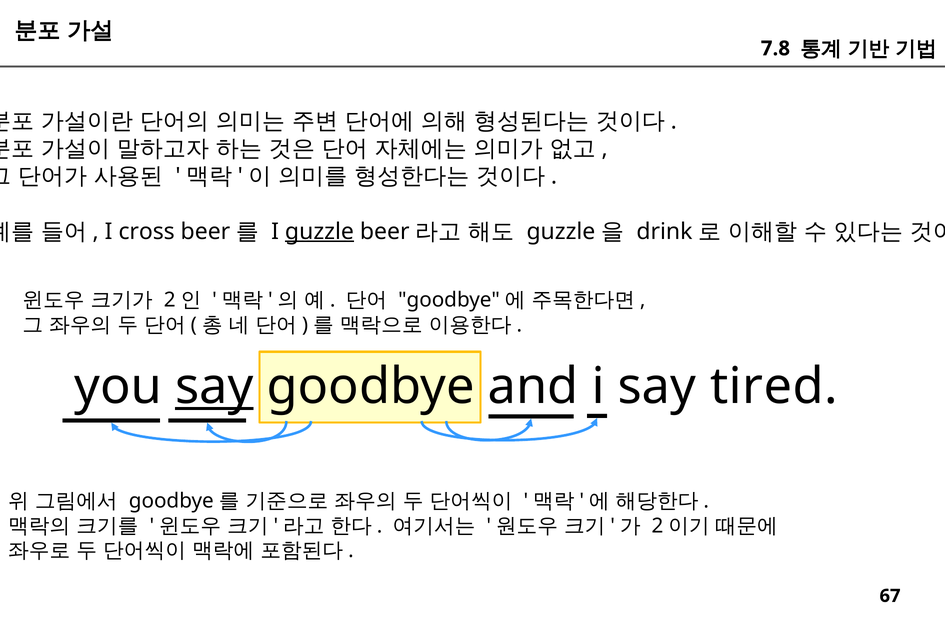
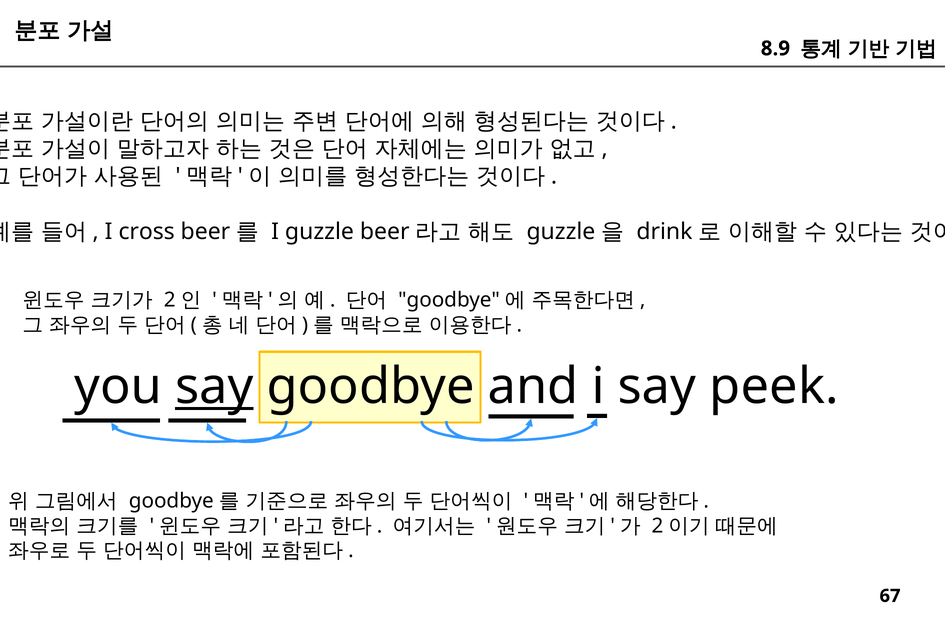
7.8: 7.8 -> 8.9 (775, 48)
guzzle underline: present -> none (319, 231)
tired: tired -> peek (774, 386)
